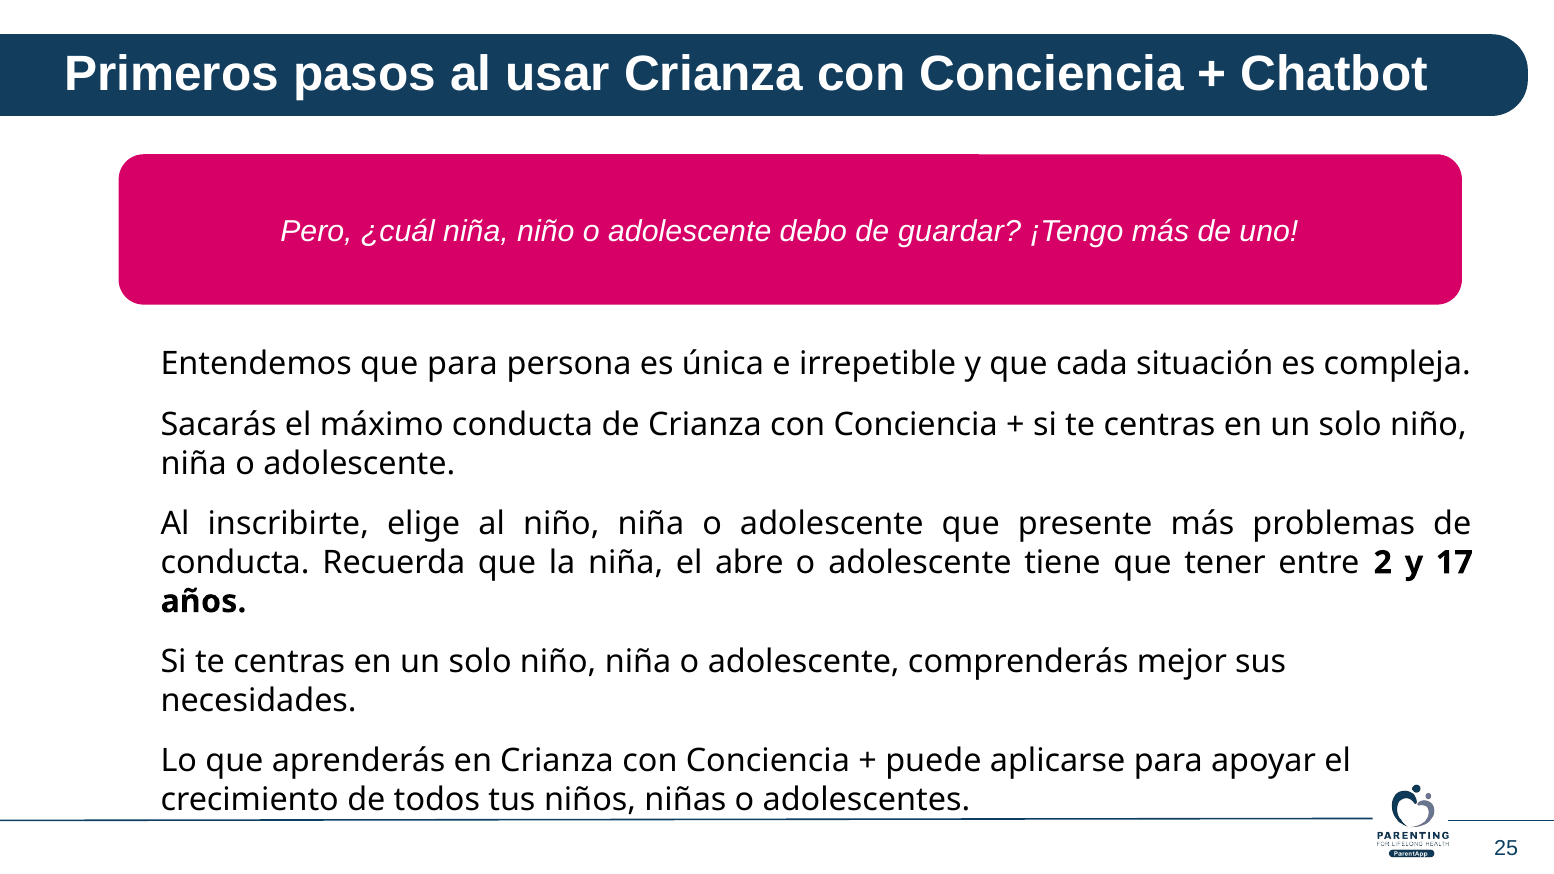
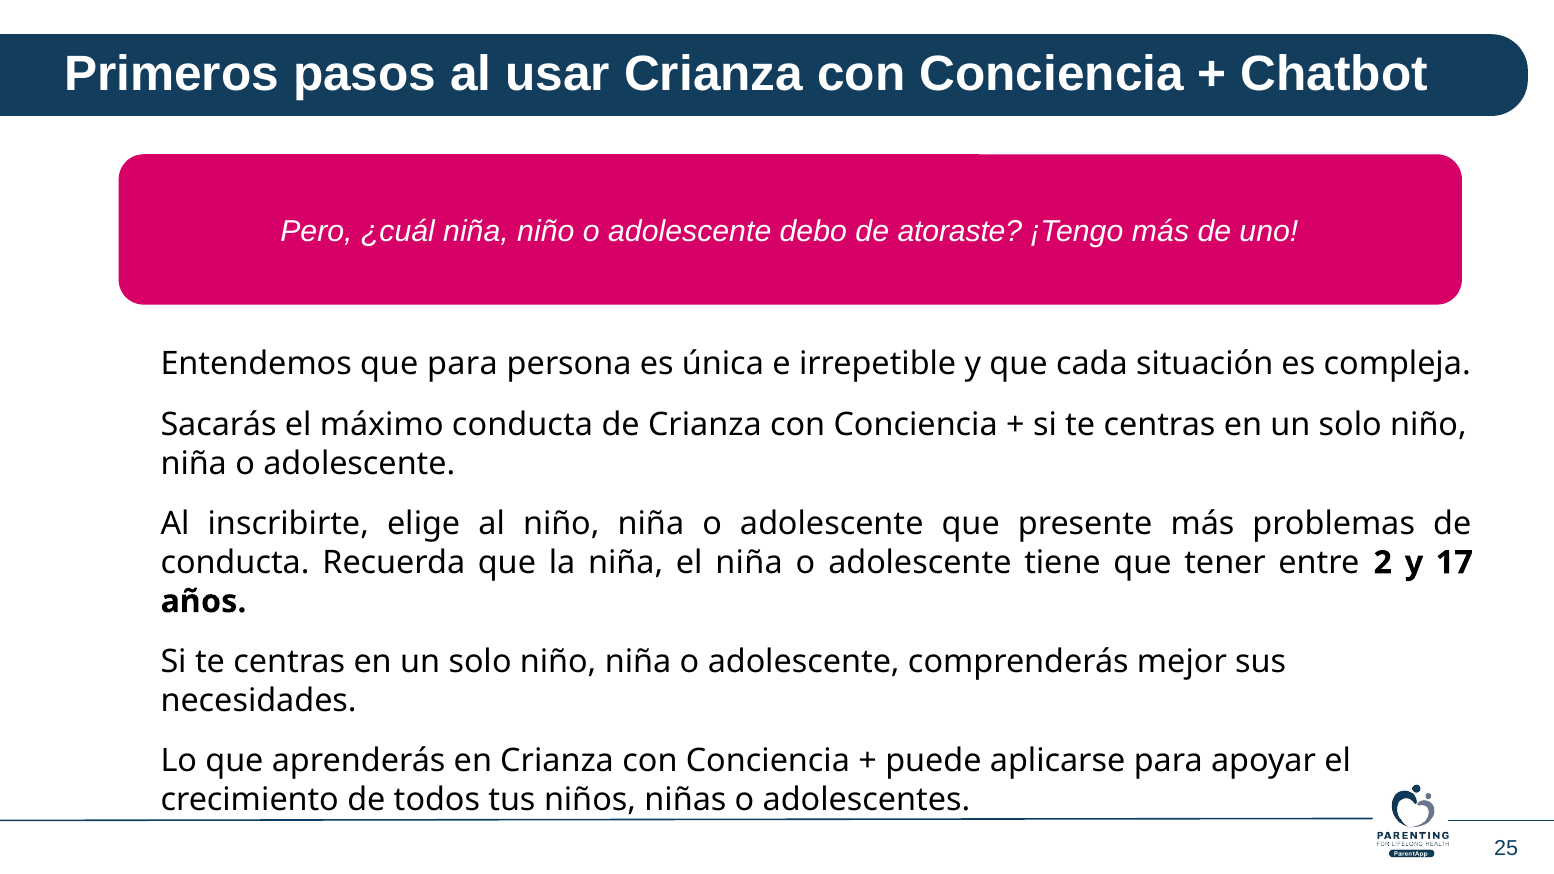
guardar: guardar -> atoraste (960, 232)
el abre: abre -> niña (749, 563)
